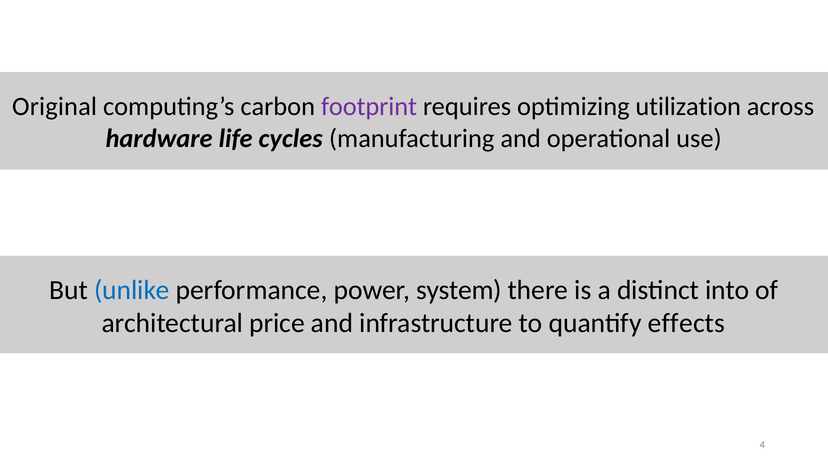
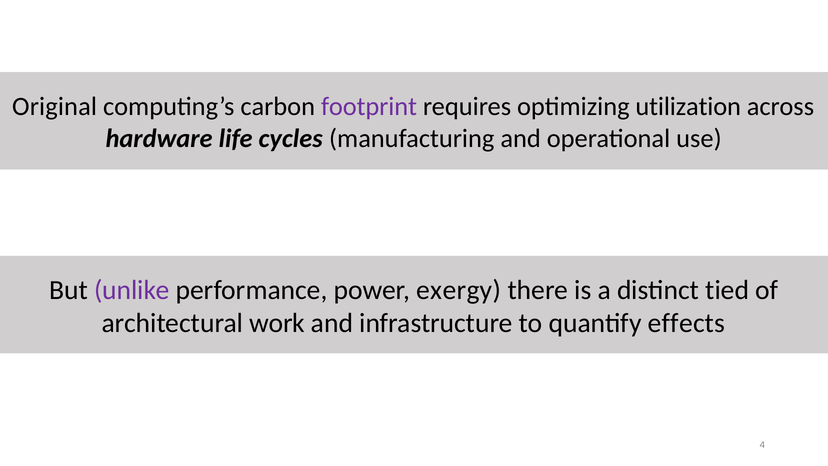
unlike colour: blue -> purple (132, 290)
system: system -> exergy (459, 290)
into: into -> tied (727, 290)
price: price -> work (277, 323)
